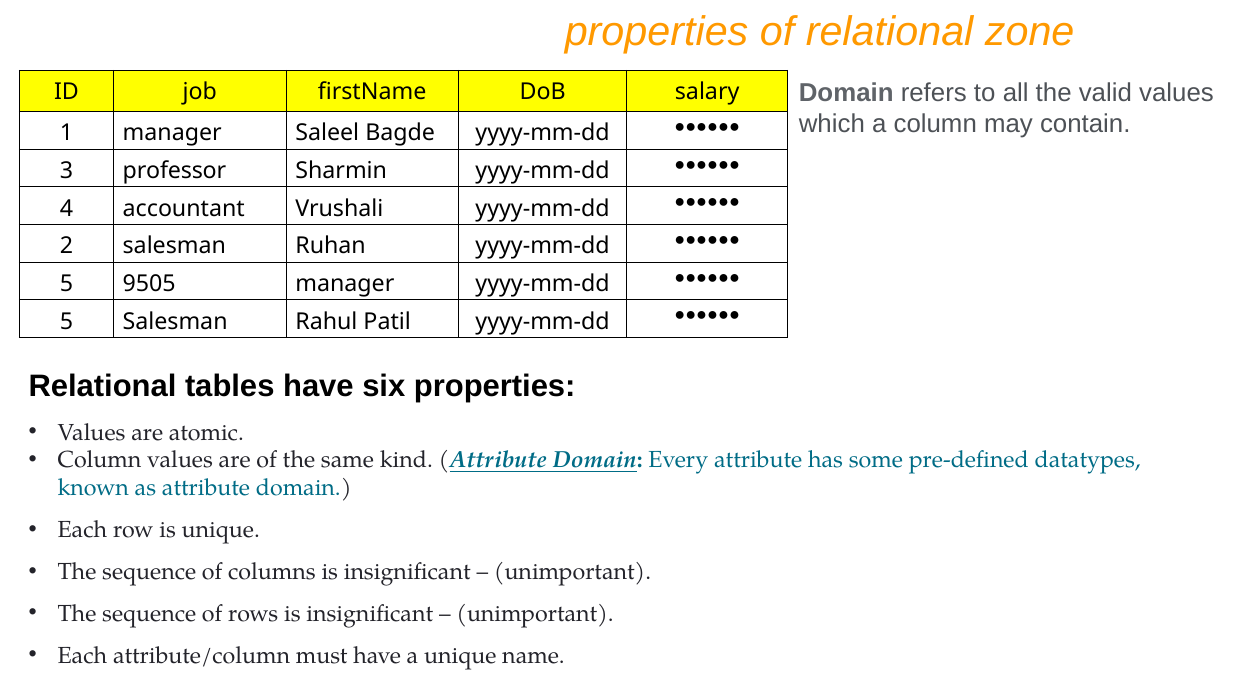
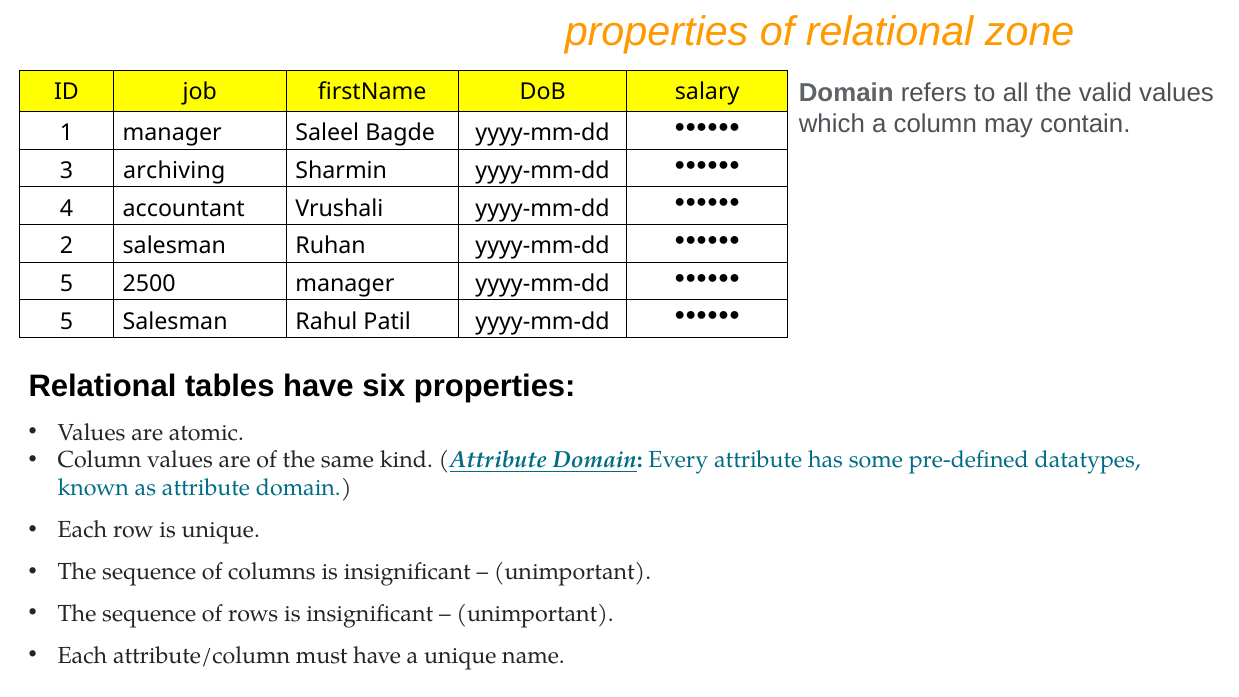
professor: professor -> archiving (174, 171)
9505: 9505 -> 2500 (149, 284)
